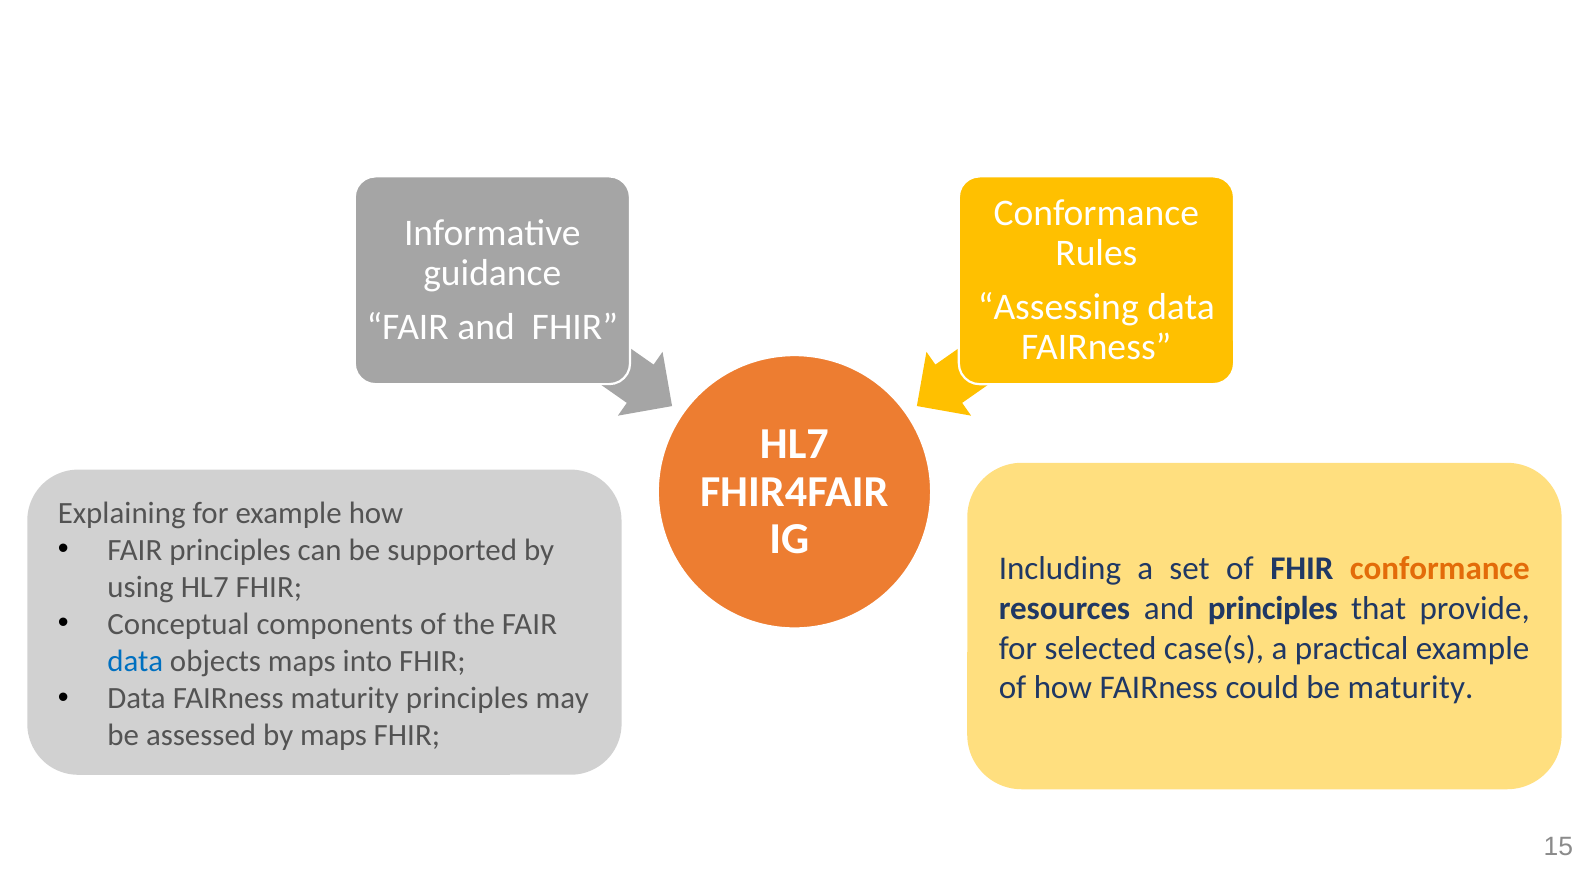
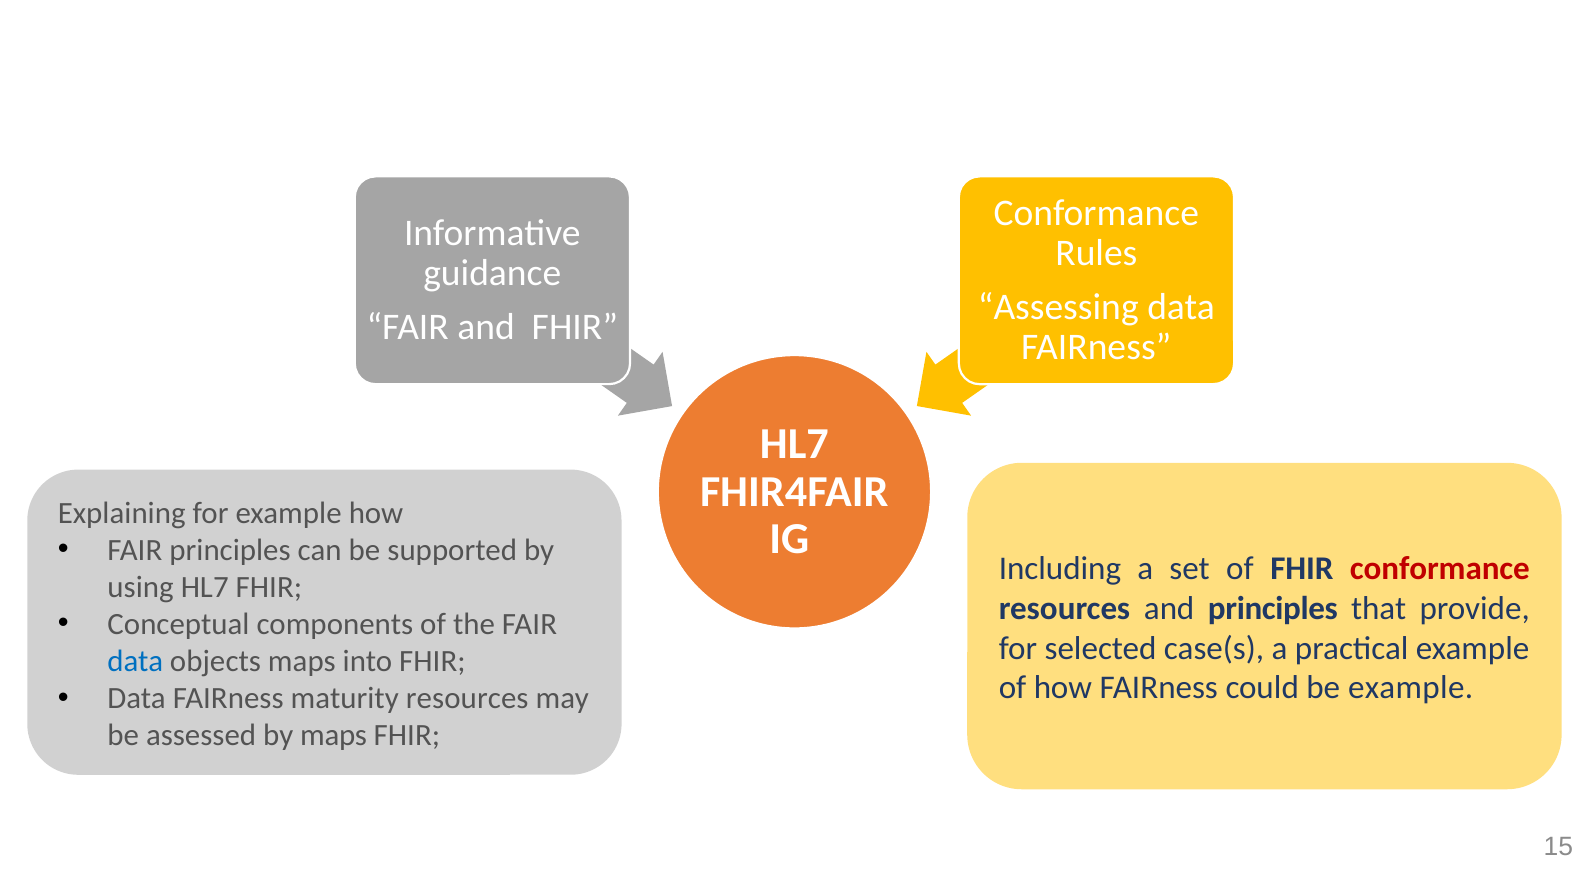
conformance colour: orange -> red (1440, 569)
be maturity: maturity -> example (1411, 688)
maturity principles: principles -> resources (467, 698)
